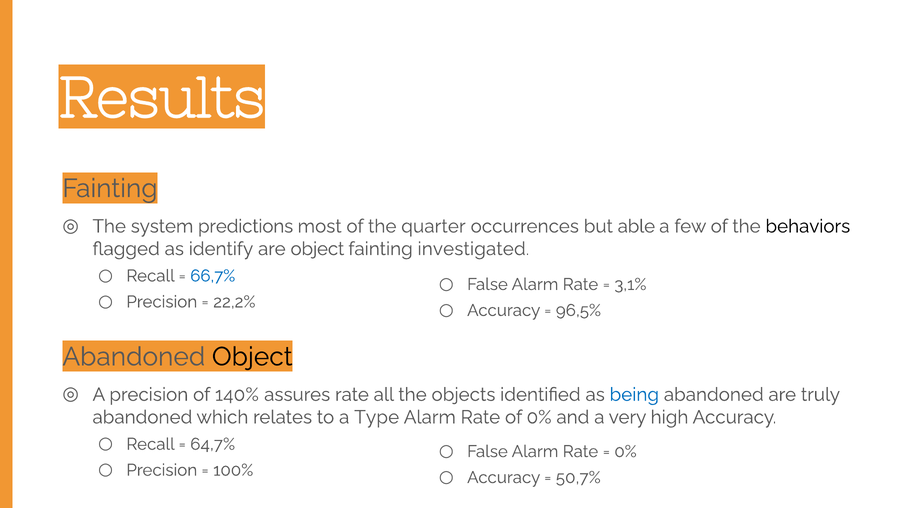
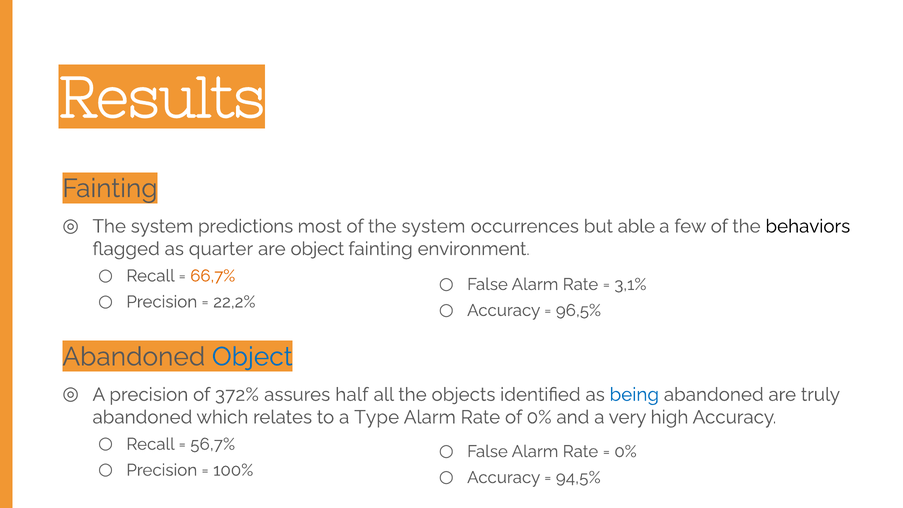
of the quarter: quarter -> system (433, 226)
identify: identify -> quarter (221, 249)
investigated: investigated -> environment (474, 249)
66,7% colour: blue -> orange (213, 276)
Object colour: black -> blue (252, 357)
140%: 140% -> 372% (237, 395)
assures rate: rate -> half (352, 395)
64,7%: 64,7% -> 56,7% (213, 444)
50,7%: 50,7% -> 94,5% (578, 477)
